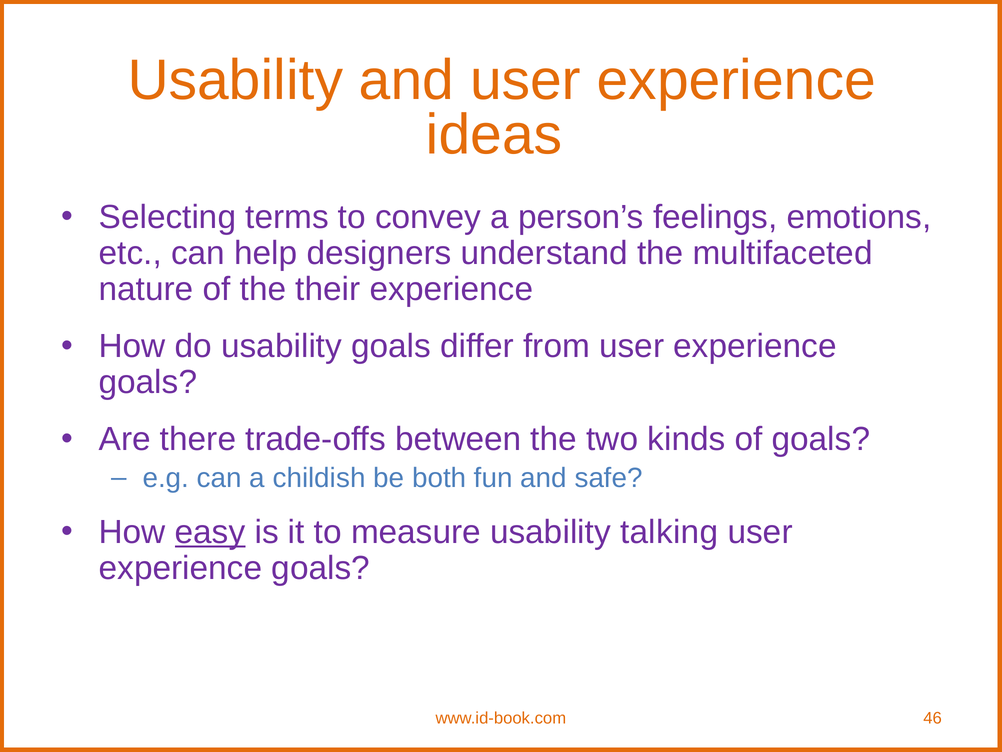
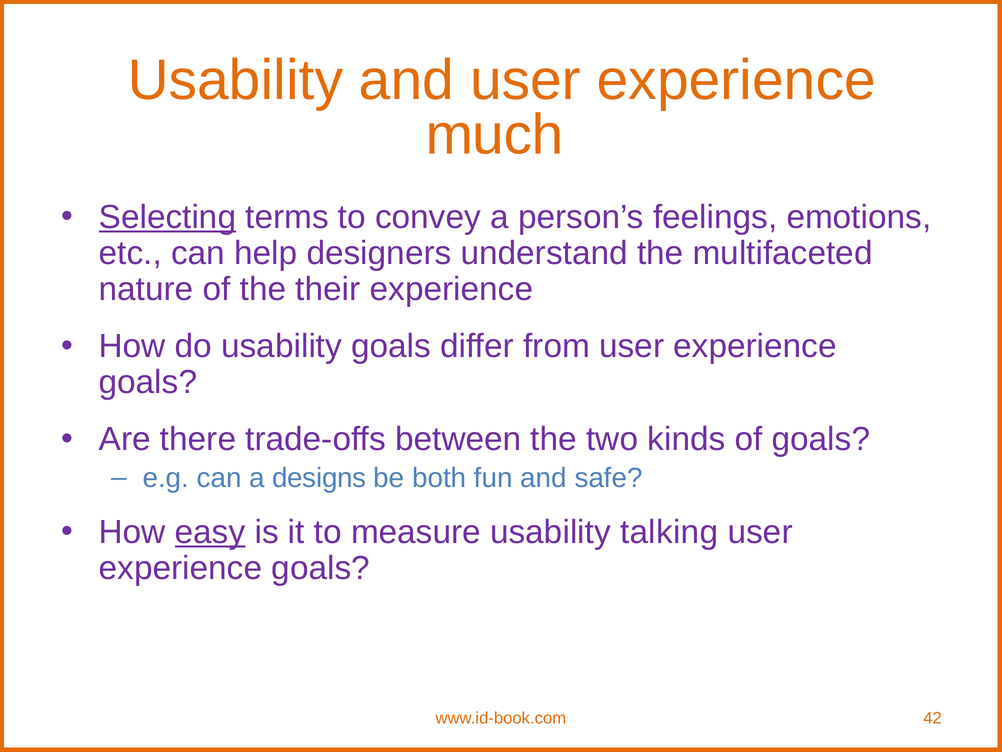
ideas: ideas -> much (494, 135)
Selecting underline: none -> present (167, 217)
childish: childish -> designs (319, 478)
46: 46 -> 42 (933, 718)
